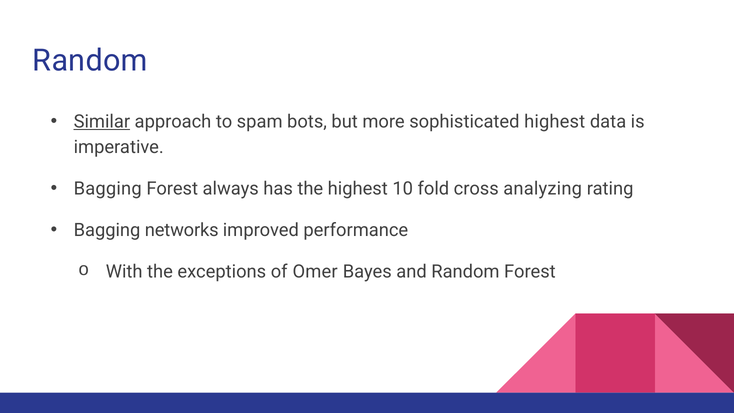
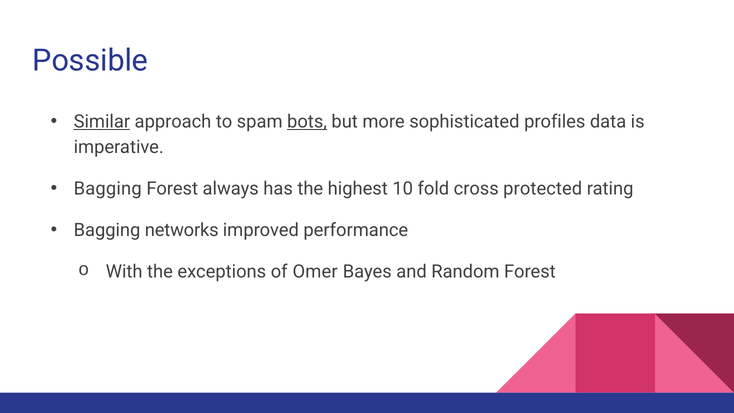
Random: Random -> Possible (90, 61)
bots underline: none -> present (307, 122)
sophisticated highest: highest -> profiles (555, 122)
analyzing: analyzing -> protected (543, 189)
